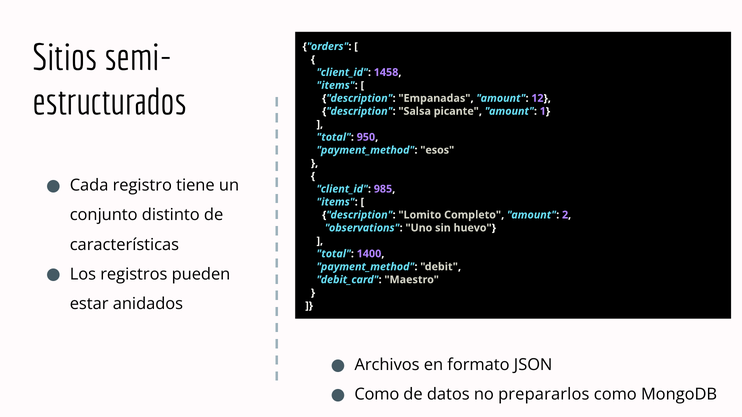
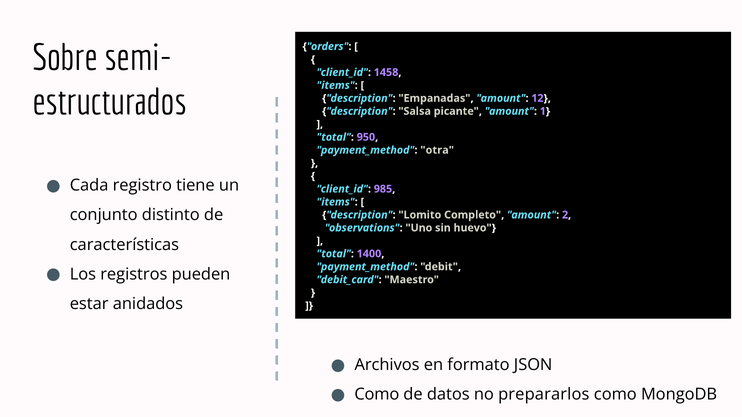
Sitios: Sitios -> Sobre (65, 58)
esos: esos -> otra (437, 150)
